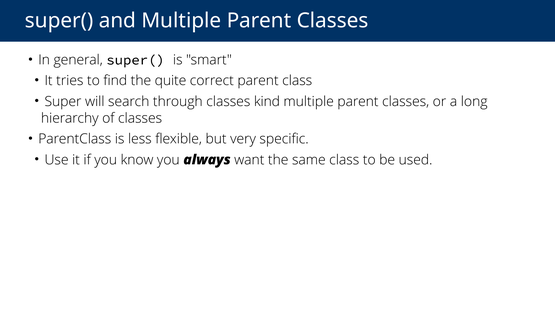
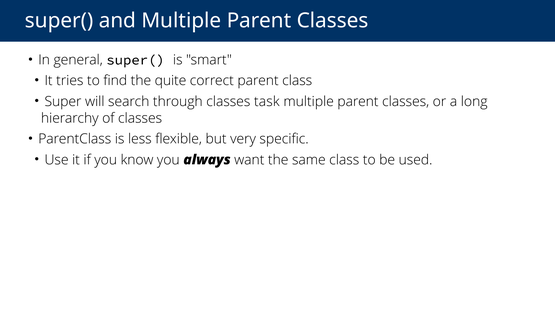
kind: kind -> task (267, 102)
